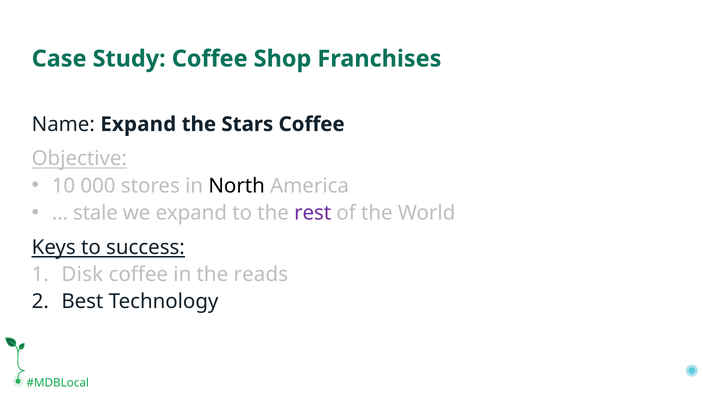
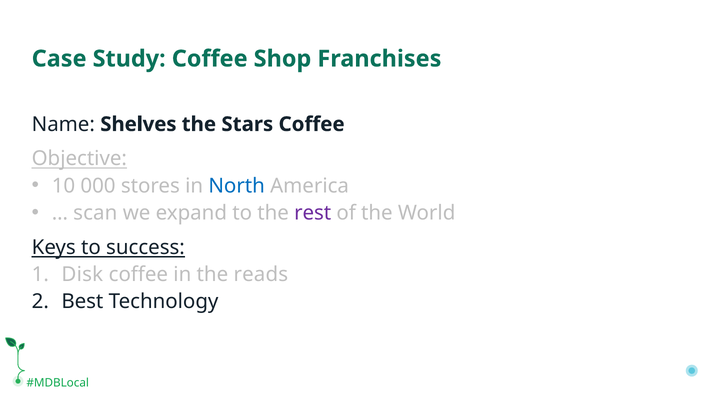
Name Expand: Expand -> Shelves (138, 124)
North colour: black -> blue (237, 186)
stale: stale -> scan (95, 213)
